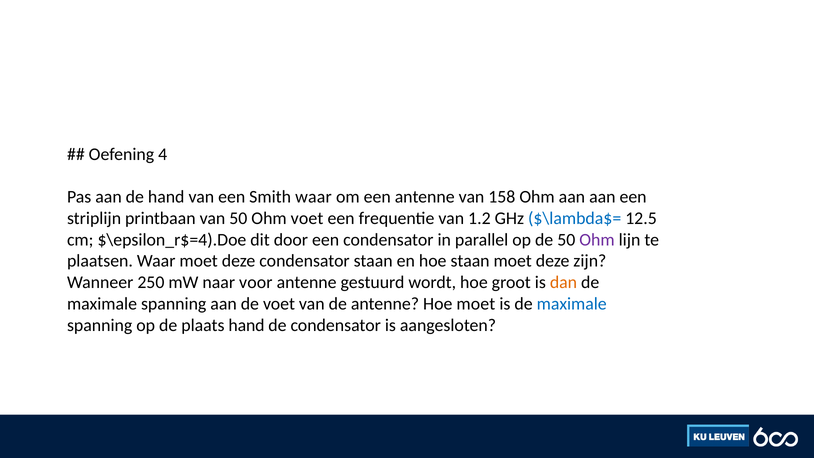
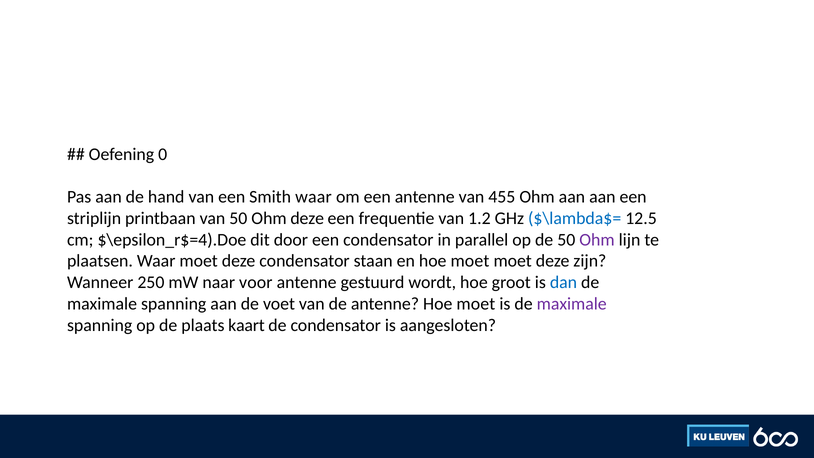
4: 4 -> 0 (163, 154)
158: 158 -> 455 (502, 197)
Ohm voet: voet -> deze (307, 218)
en hoe staan: staan -> moet (470, 261)
dan colour: orange -> blue (563, 282)
maximale colour: blue -> purple (572, 304)
plaats hand: hand -> kaart (247, 325)
